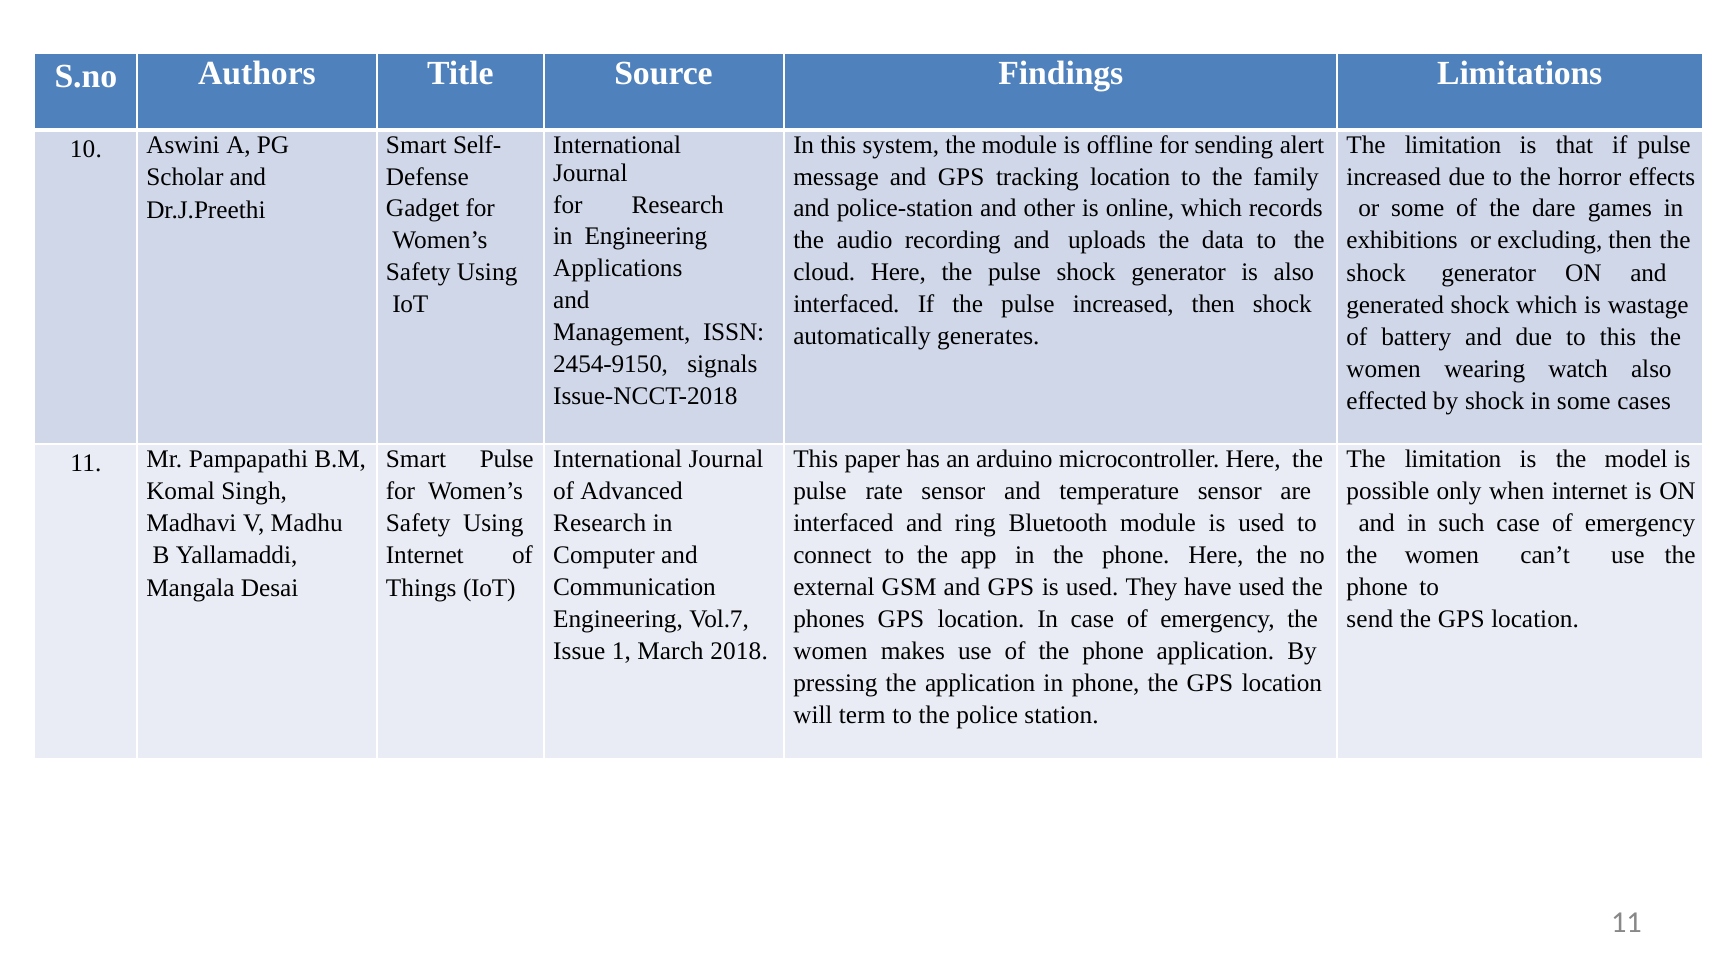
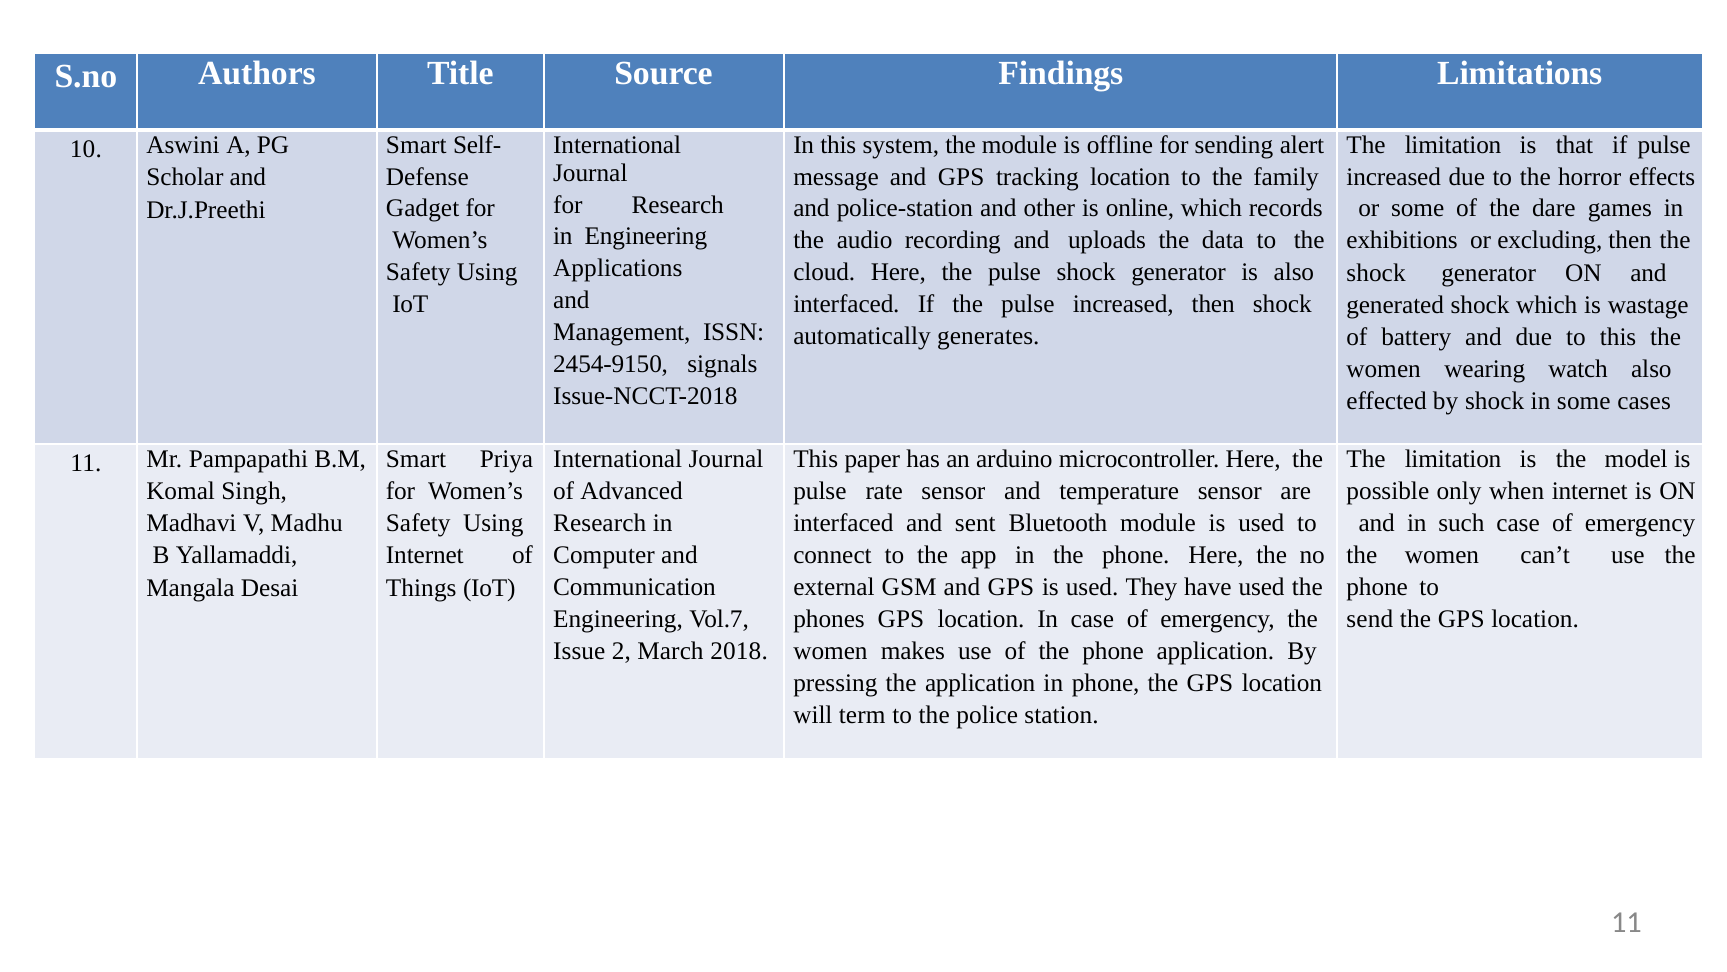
Smart Pulse: Pulse -> Priya (507, 459)
ring: ring -> sent (975, 523)
1: 1 -> 2 (621, 650)
